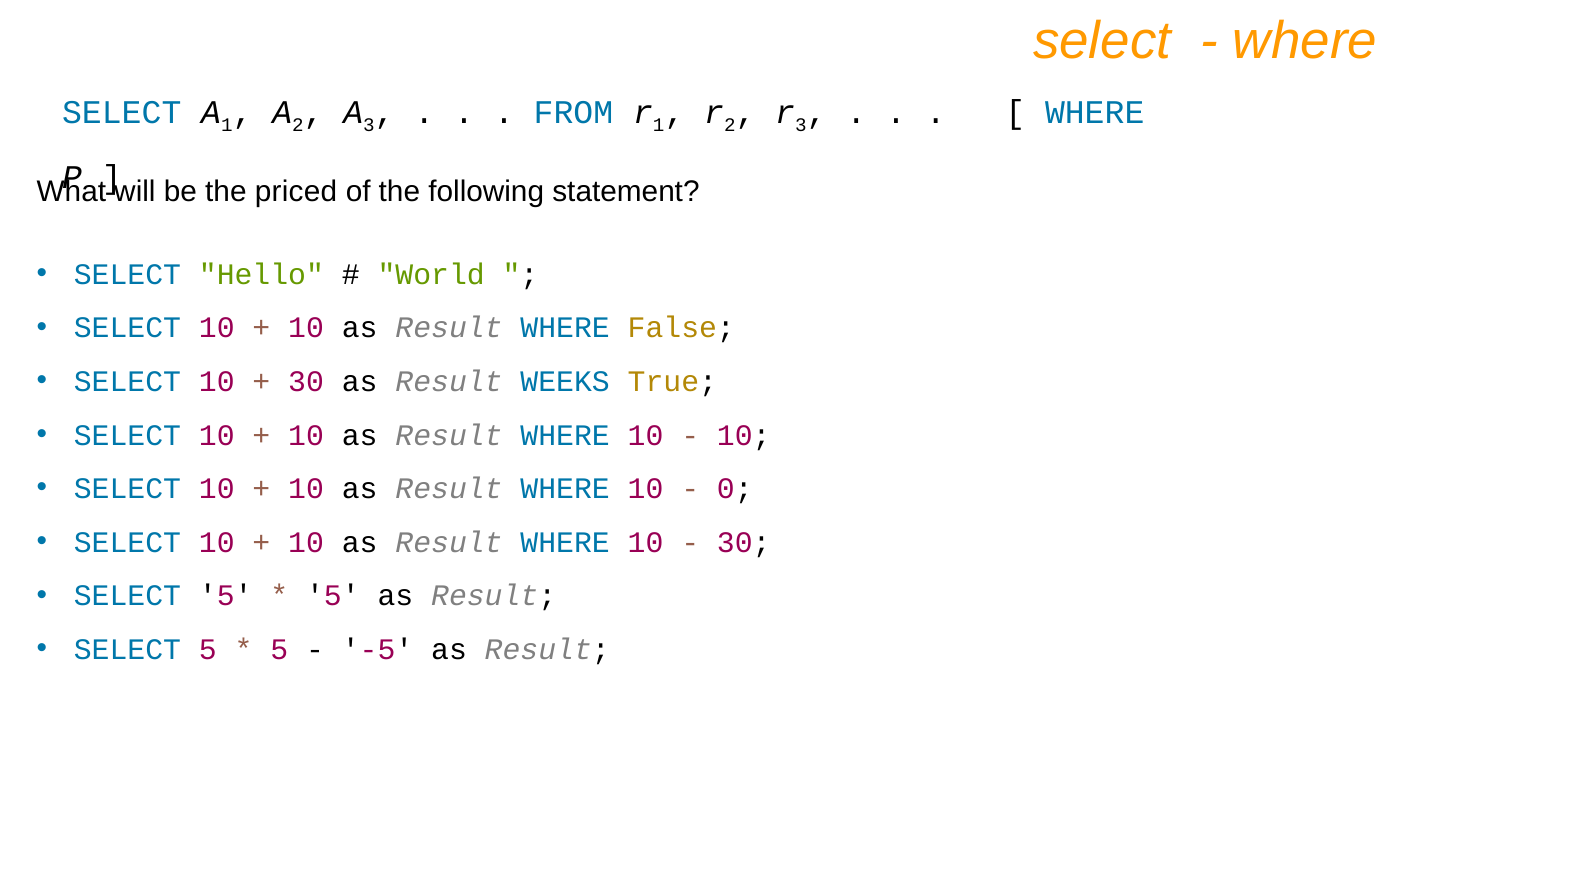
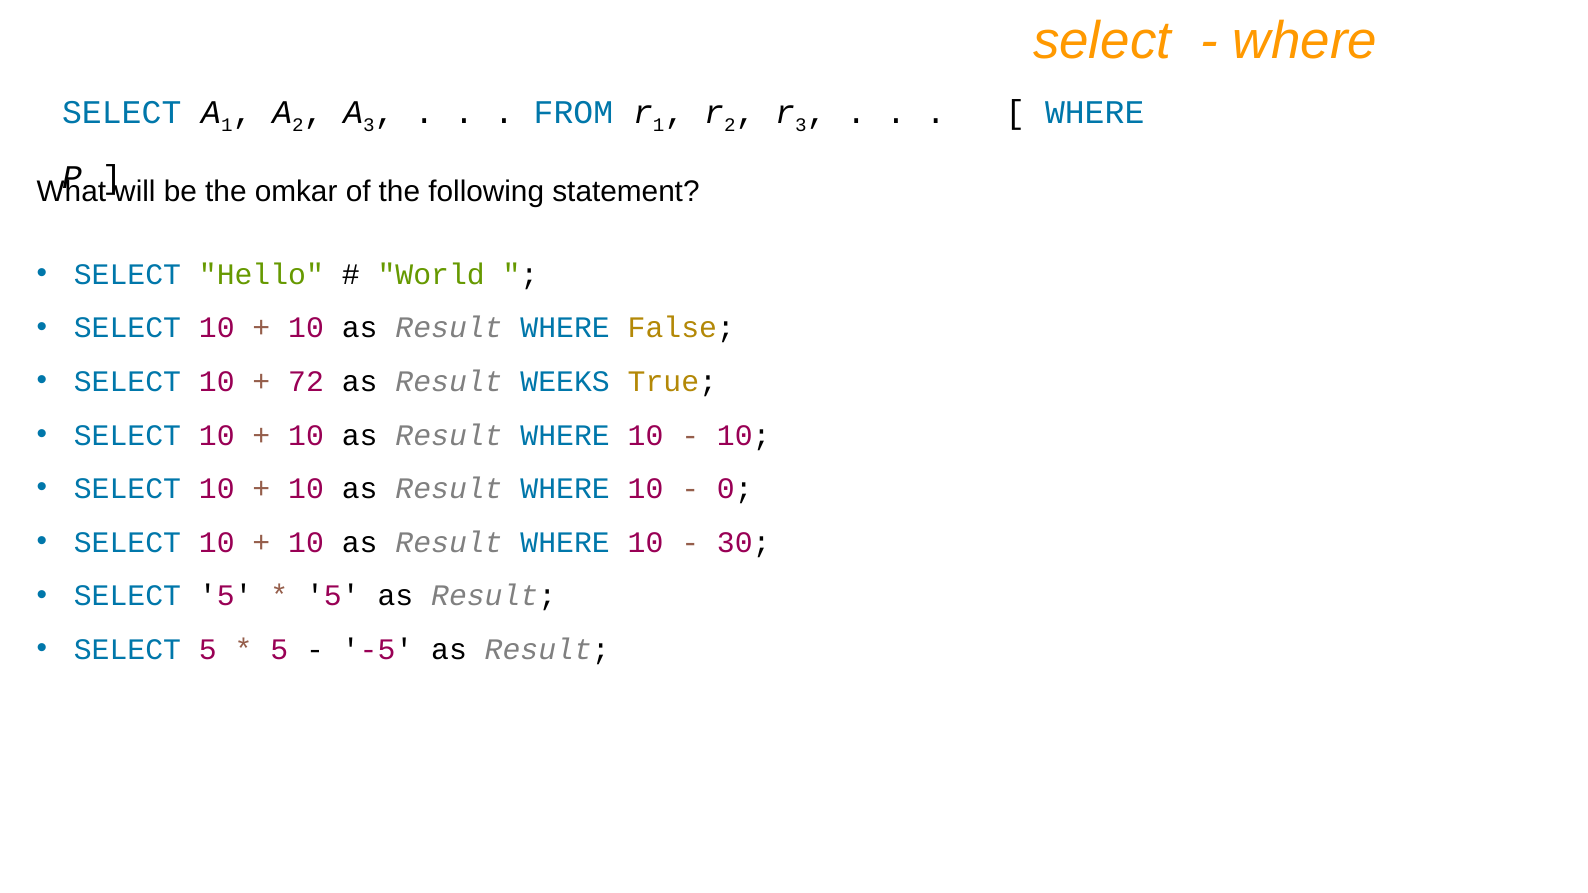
priced: priced -> omkar (296, 191)
30: 30 -> 72 (306, 382)
